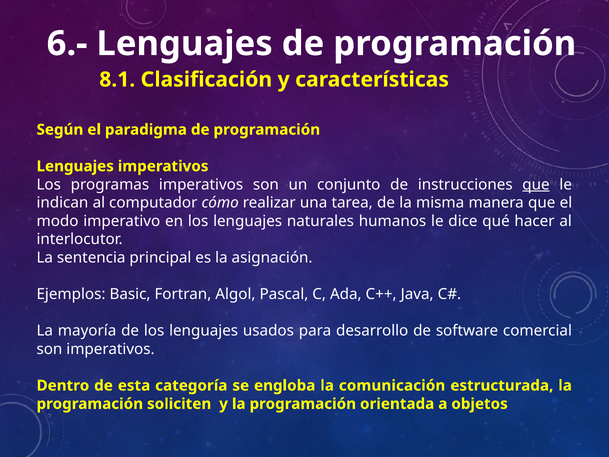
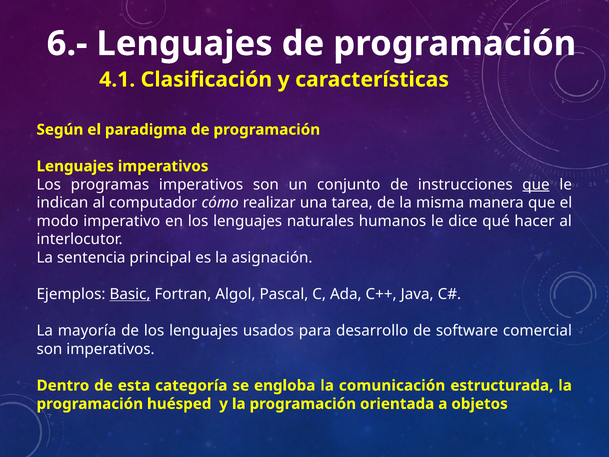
8.1: 8.1 -> 4.1 (117, 80)
Basic underline: none -> present (130, 294)
soliciten: soliciten -> huésped (179, 404)
